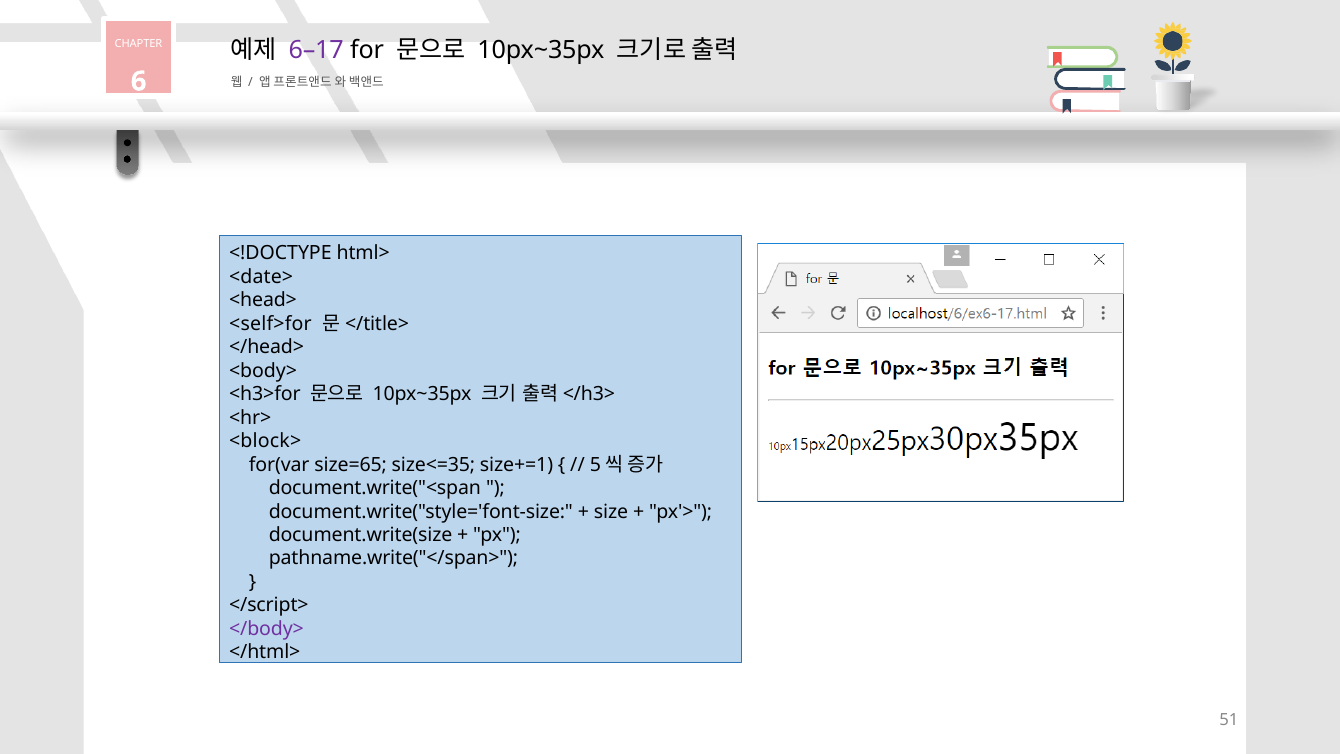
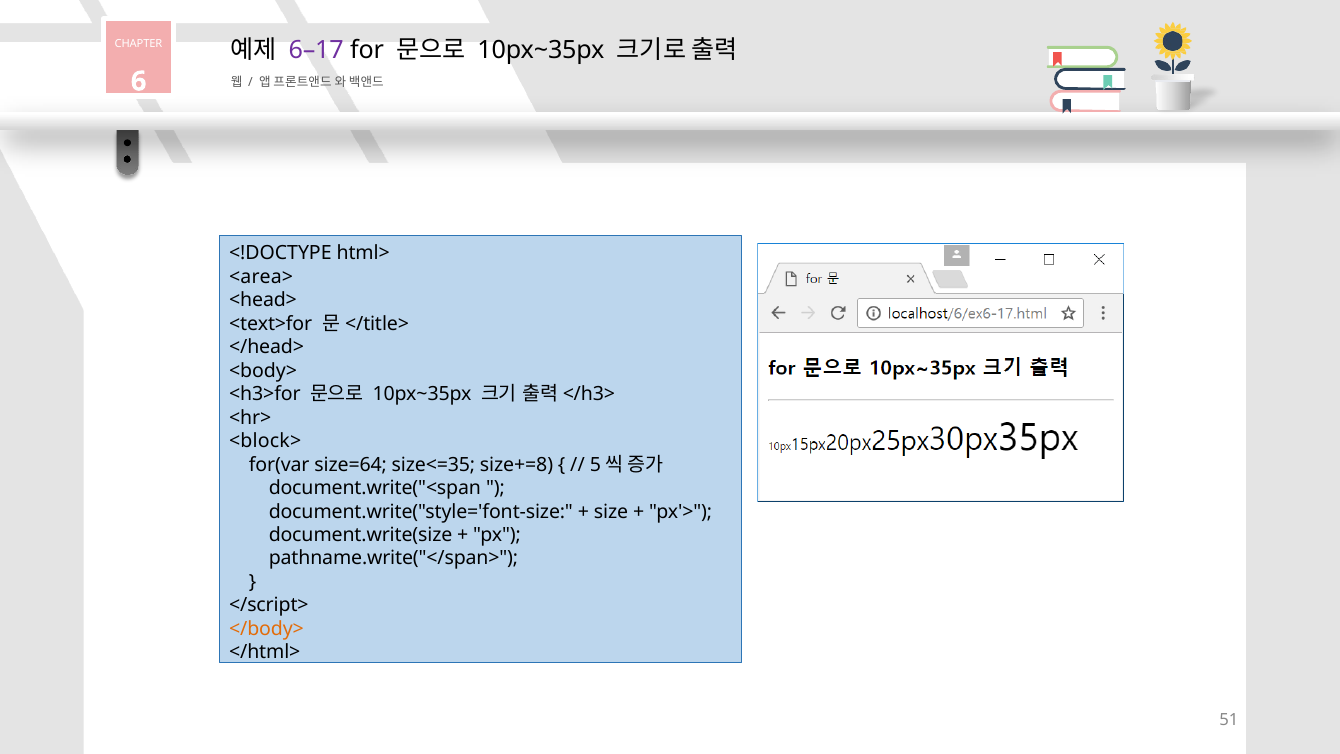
<date>: <date> -> <area> (261, 277)
<self>for: <self>for -> <text>for (271, 324)
size=65: size=65 -> size=64 (351, 464)
size+=1: size+=1 -> size+=8 (517, 464)
</body> colour: purple -> orange (266, 629)
